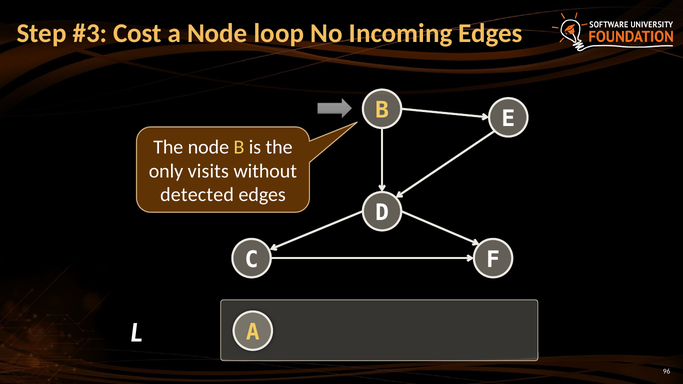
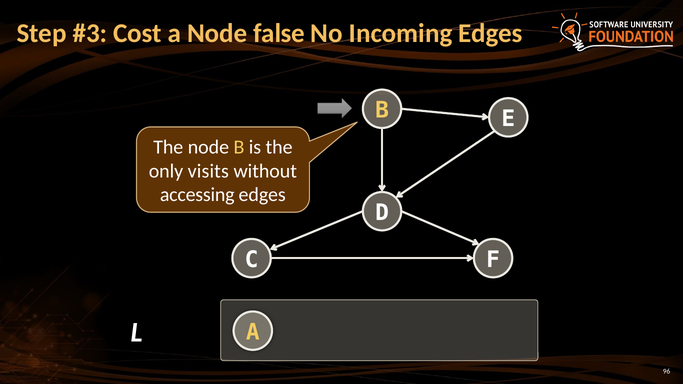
loop: loop -> false (279, 33)
detected: detected -> accessing (197, 195)
